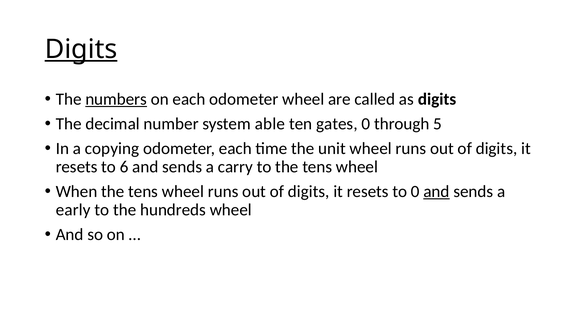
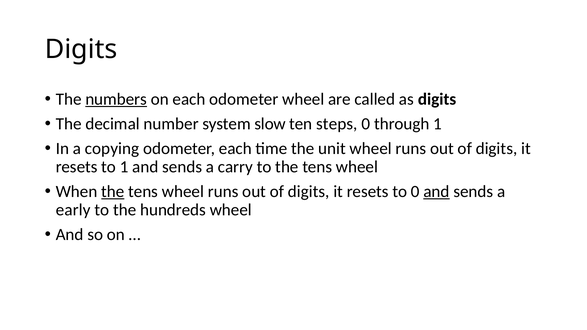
Digits underline: present -> none (81, 49)
able: able -> slow (270, 124)
gates: gates -> steps (337, 124)
through 5: 5 -> 1 (438, 124)
to 6: 6 -> 1 (124, 167)
the underline: none -> present (113, 192)
